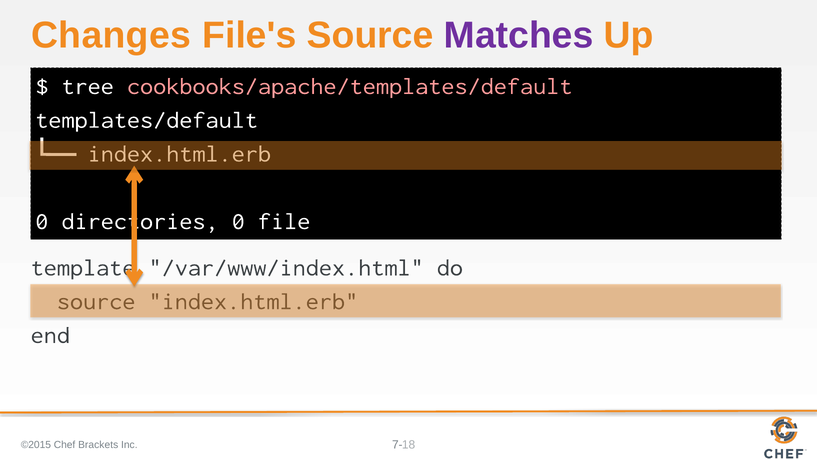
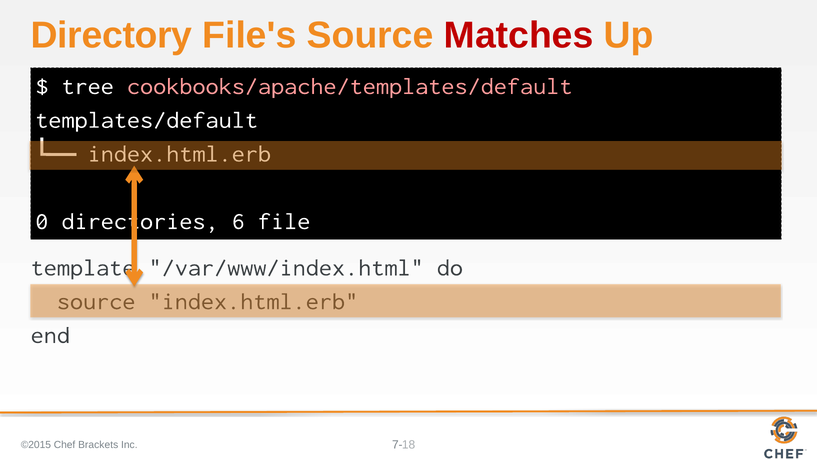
Changes: Changes -> Directory (111, 35)
Matches colour: purple -> red (519, 35)
0: 0 -> 6 (238, 221)
